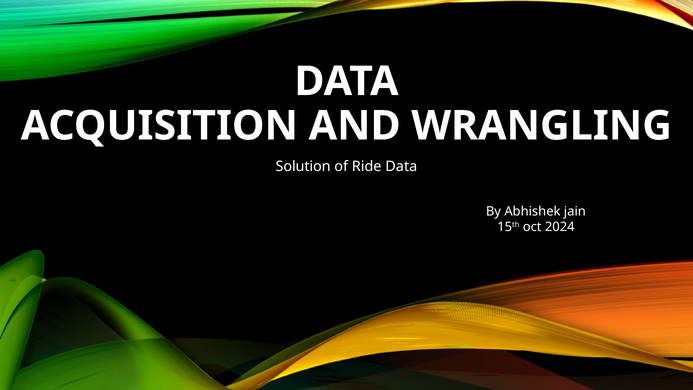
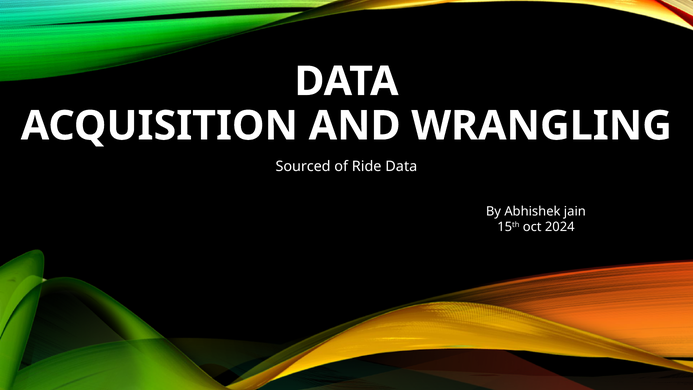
Solution: Solution -> Sourced (303, 166)
